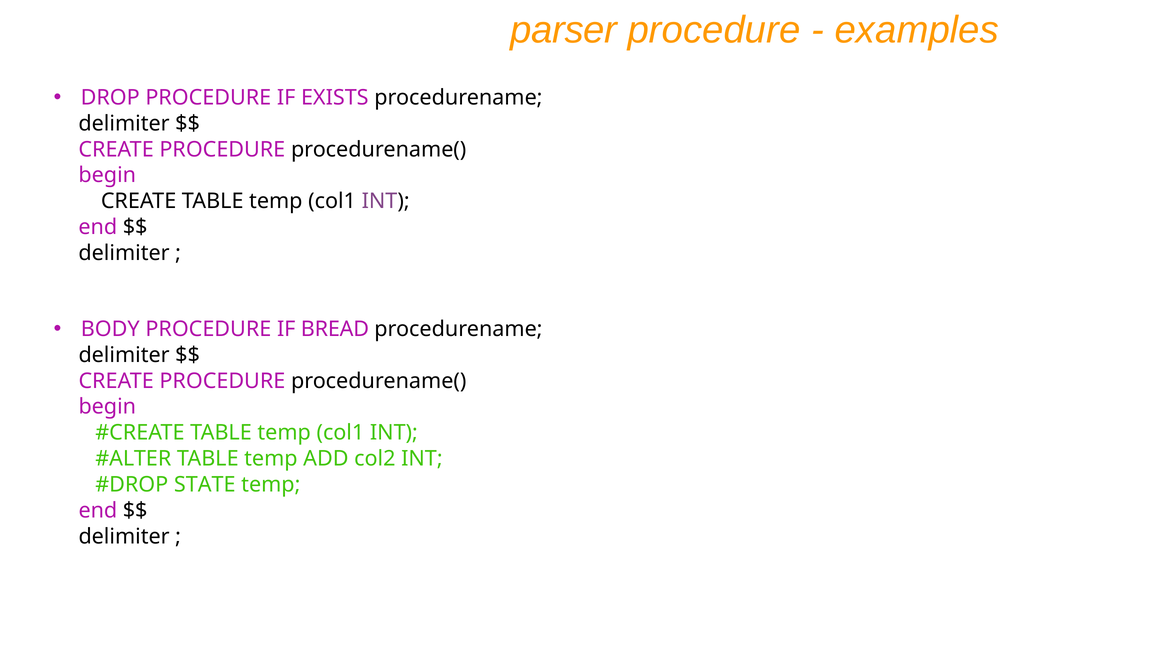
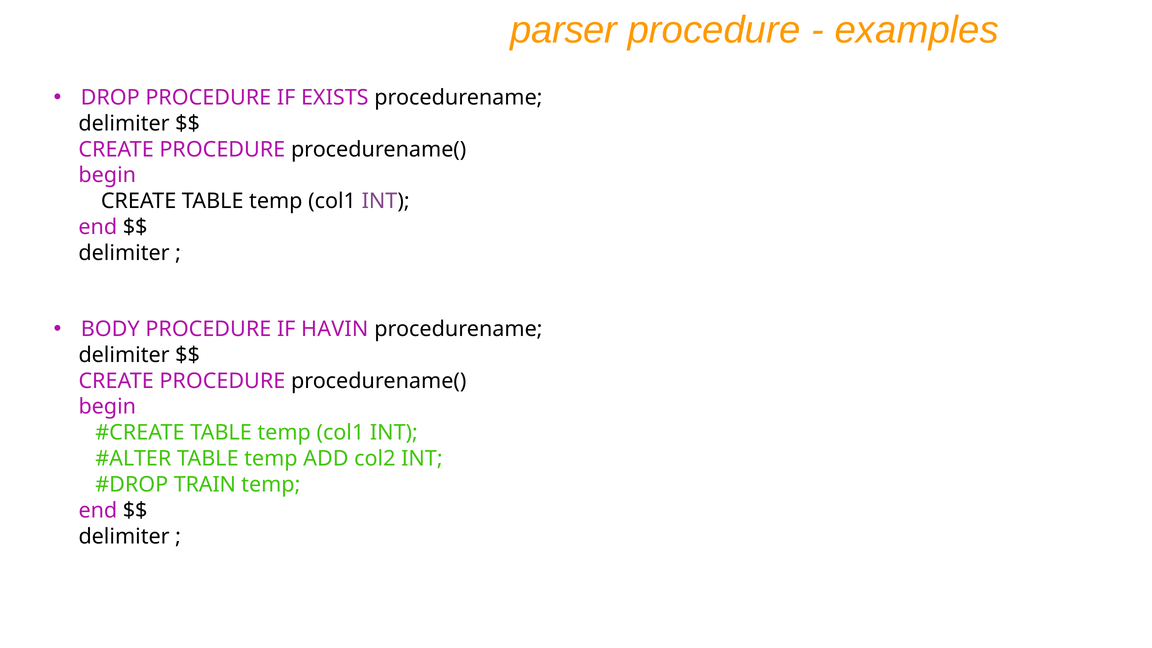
BREAD: BREAD -> HAVIN (335, 329)
STATE: STATE -> TRAIN (205, 485)
